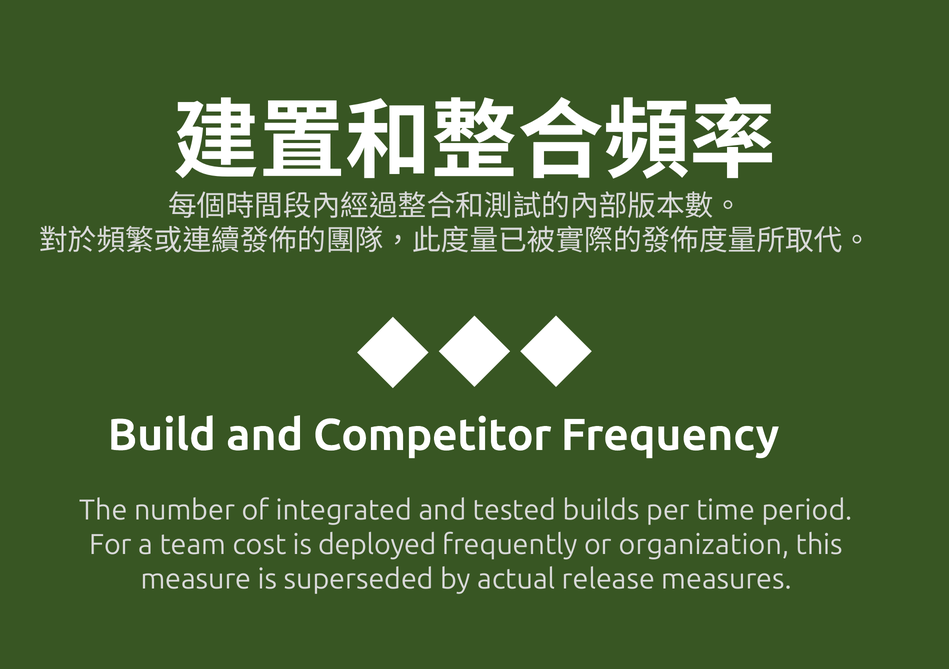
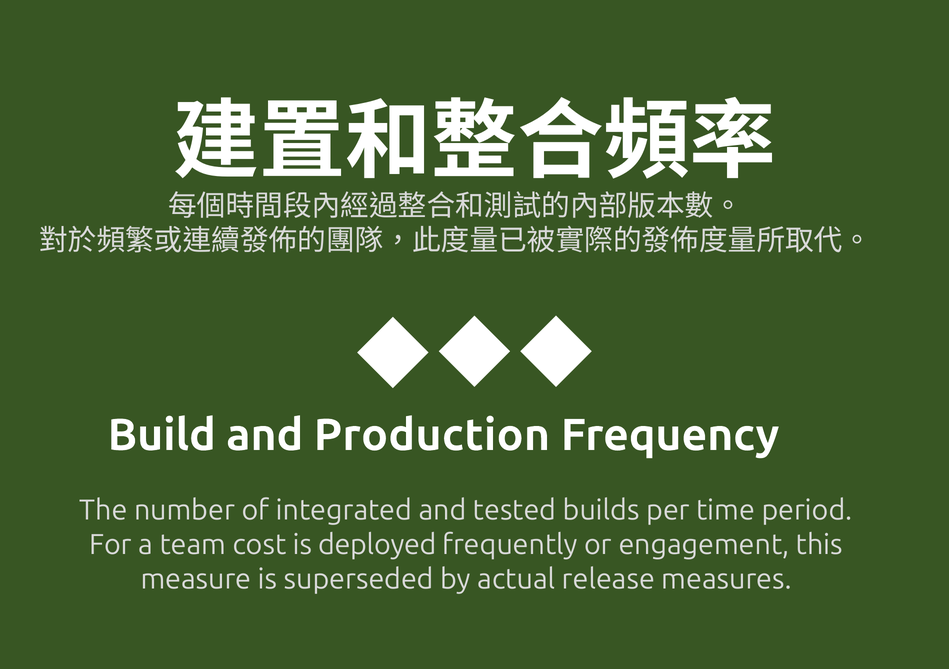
Competitor: Competitor -> Production (432, 435)
organization: organization -> engagement (704, 545)
